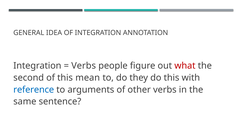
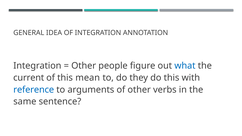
Verbs: Verbs -> Other (84, 66)
what colour: red -> blue (185, 66)
second: second -> current (29, 78)
